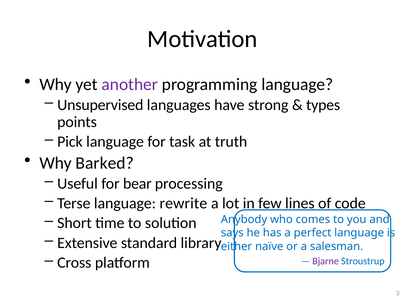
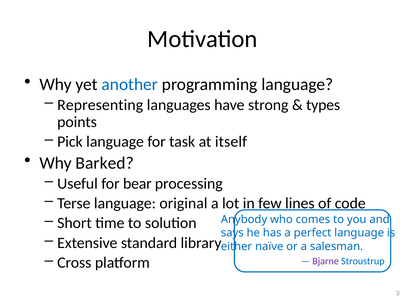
another colour: purple -> blue (130, 85)
Unsupervised: Unsupervised -> Representing (100, 105)
truth: truth -> itself (231, 142)
rewrite: rewrite -> original (183, 204)
